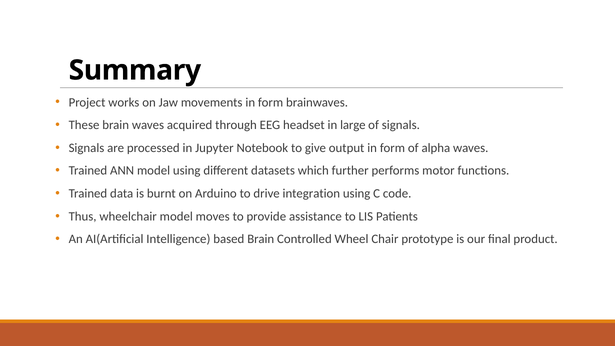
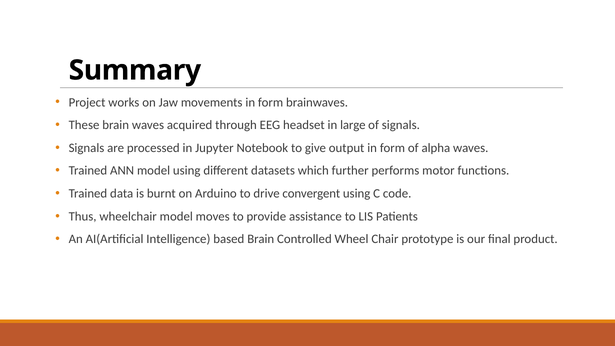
integration: integration -> convergent (311, 193)
